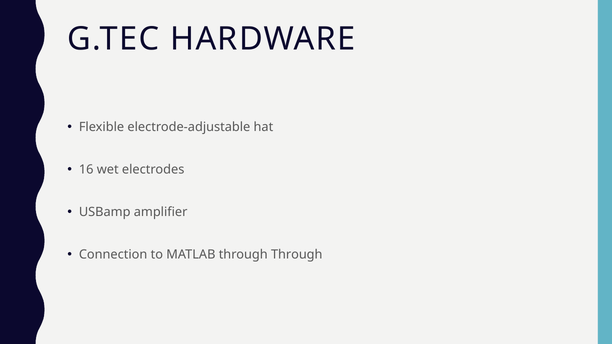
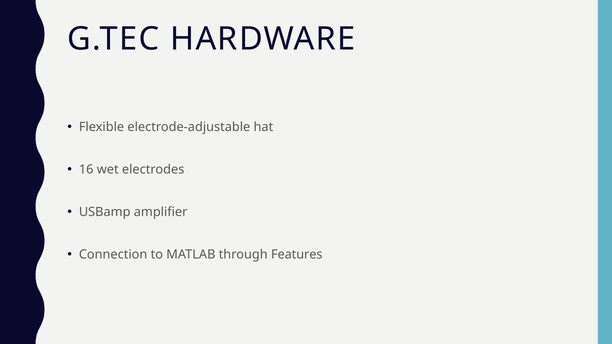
through Through: Through -> Features (297, 255)
